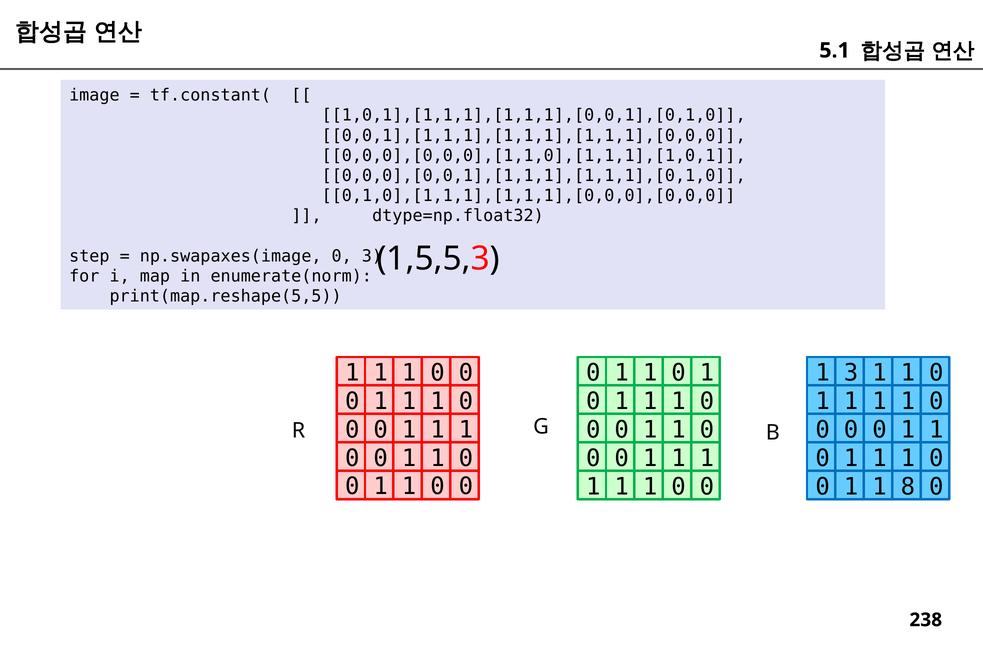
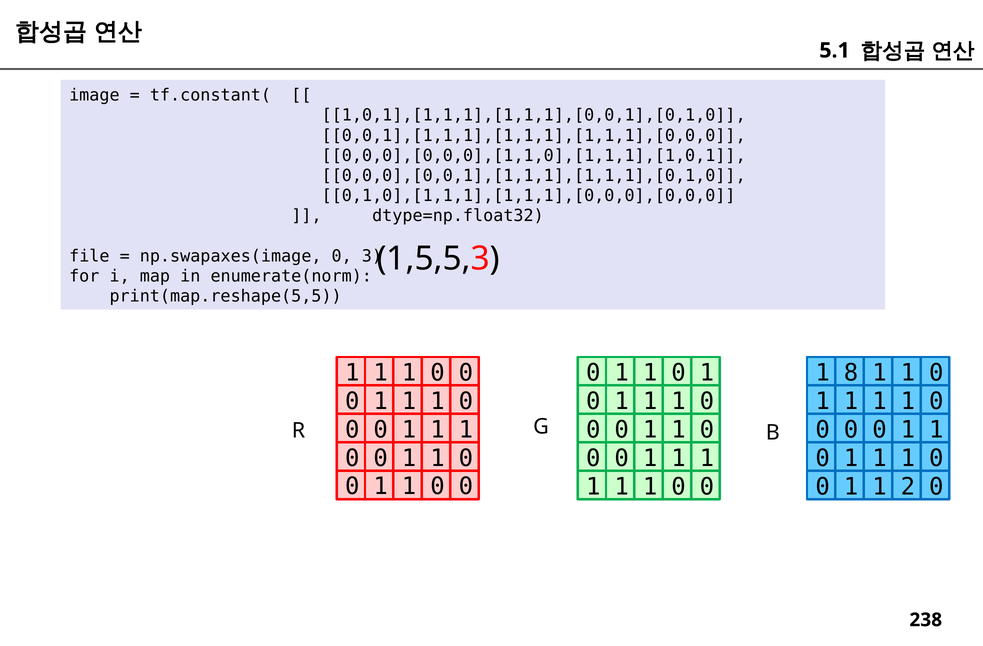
step: step -> file (89, 256)
1 3: 3 -> 8 (851, 373)
8: 8 -> 2 (908, 486)
